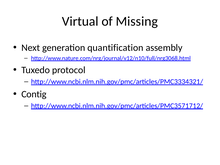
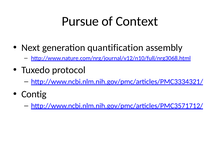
Virtual: Virtual -> Pursue (80, 21)
Missing: Missing -> Context (137, 21)
